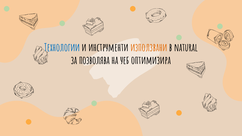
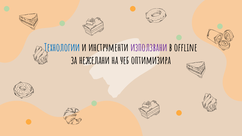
използвани colour: orange -> purple (149, 48)
natural: natural -> offline (186, 48)
позволява: позволява -> нежелани (94, 61)
